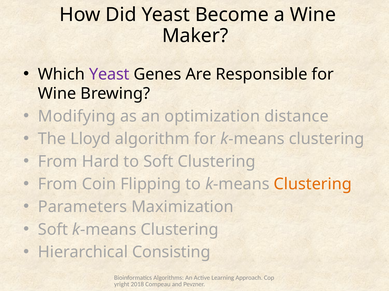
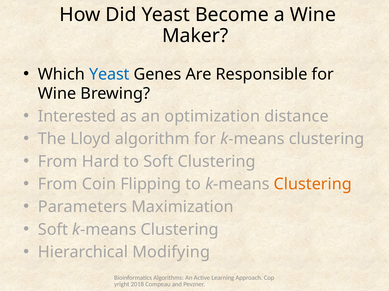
Yeast colour: purple -> blue (109, 74)
Modifying: Modifying -> Interested (77, 117)
Consisting: Consisting -> Modifying (171, 253)
